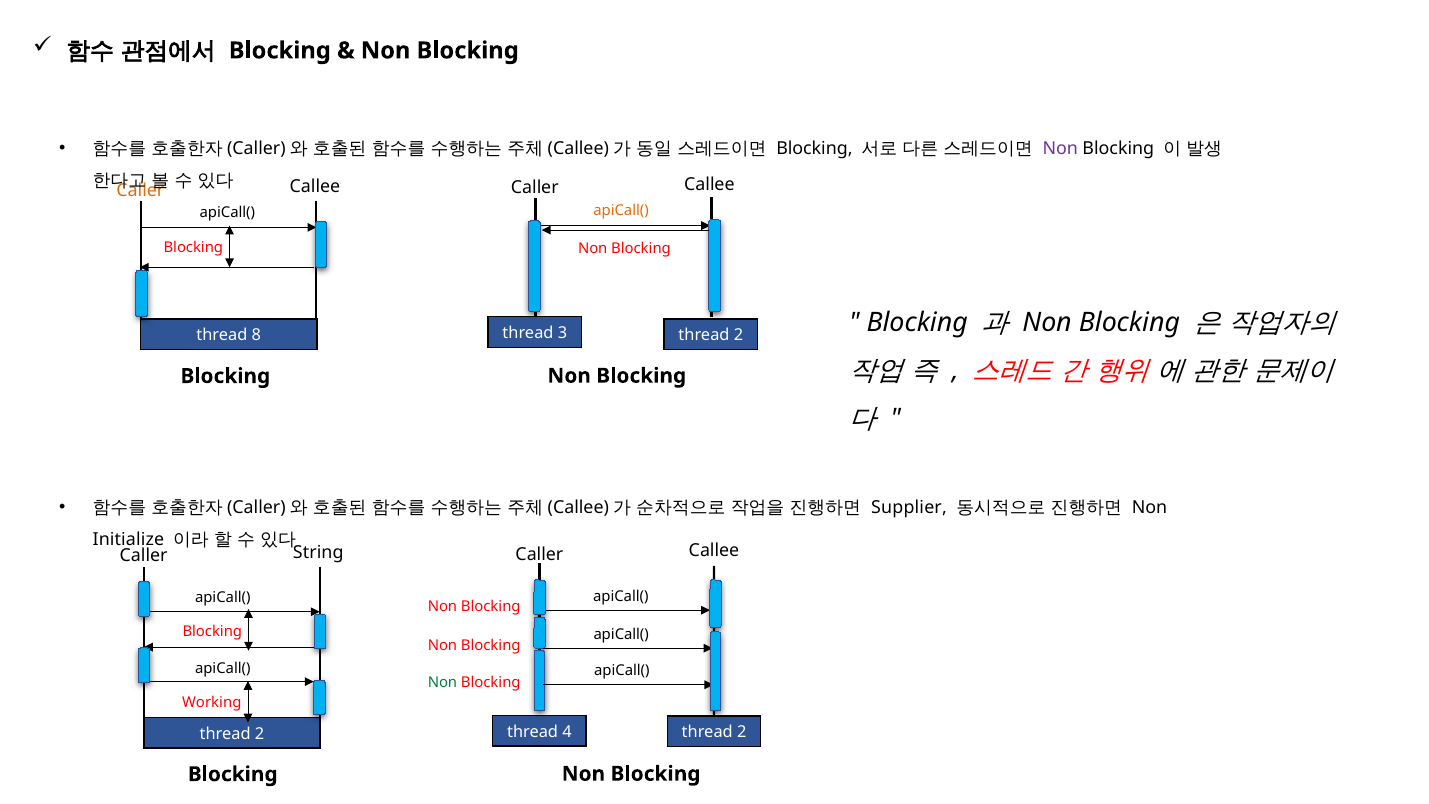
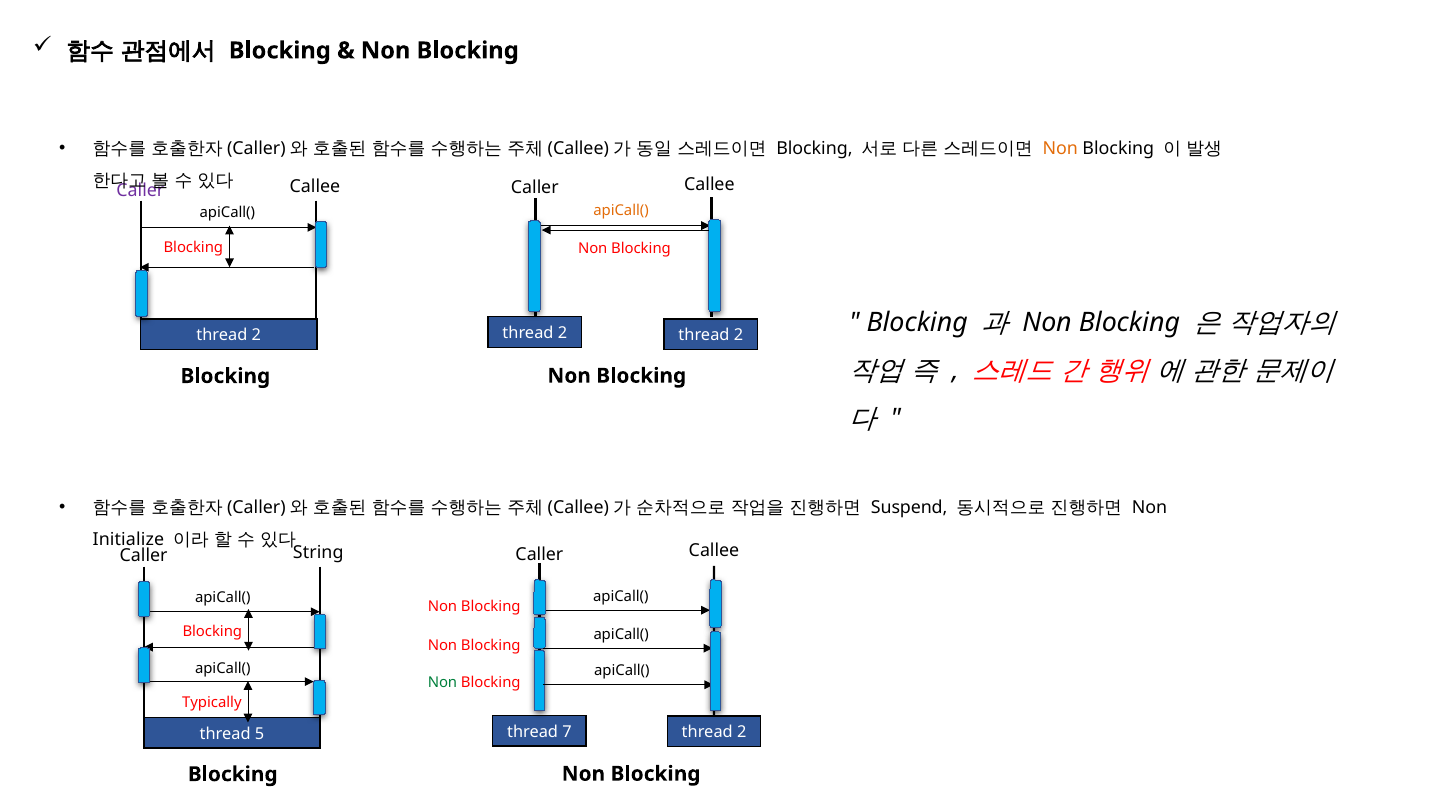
Non colour: purple -> orange (1060, 148)
Caller colour: orange -> purple (140, 190)
3: 3 -> 2 (562, 333)
8: 8 -> 2 (256, 335)
Supplier: Supplier -> Suspend (909, 507)
Working: Working -> Typically (212, 703)
4: 4 -> 7 (567, 732)
2: 2 -> 5 (260, 734)
